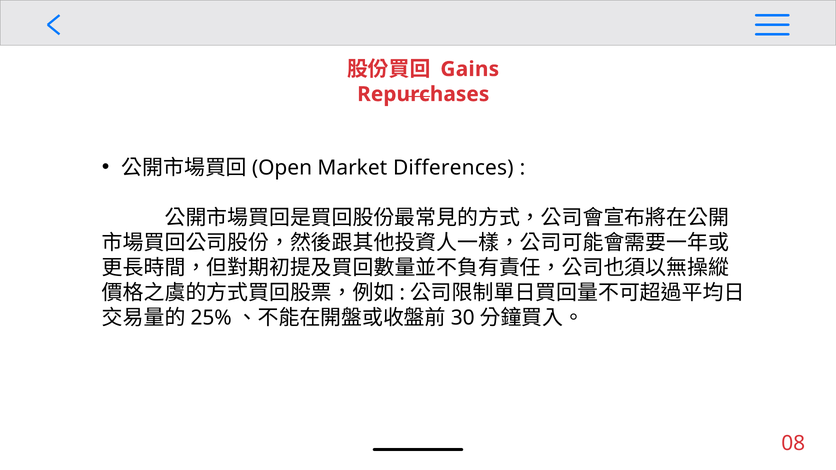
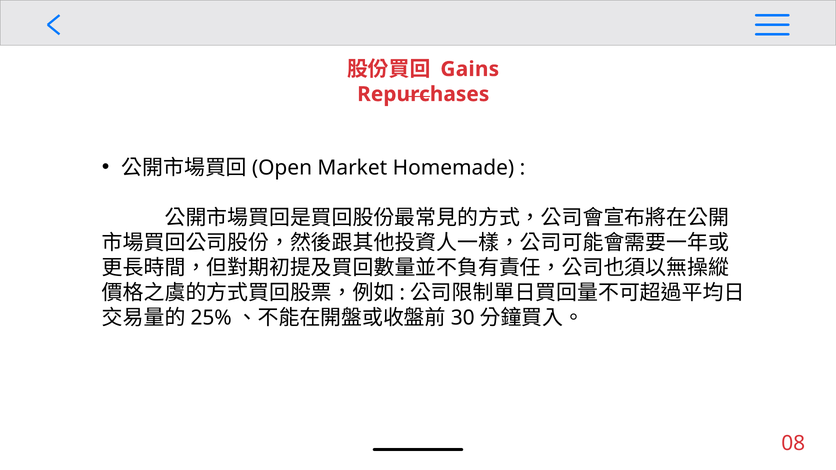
Differences: Differences -> Homemade (453, 168)
